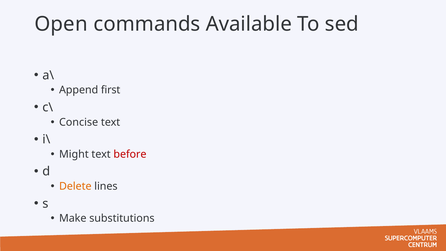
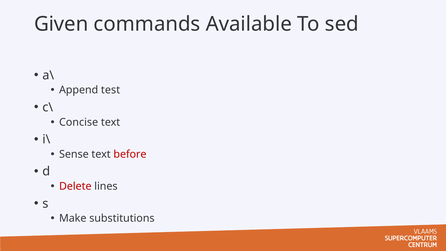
Open: Open -> Given (61, 24)
first: first -> test (111, 90)
Might: Might -> Sense (74, 154)
Delete colour: orange -> red (75, 186)
